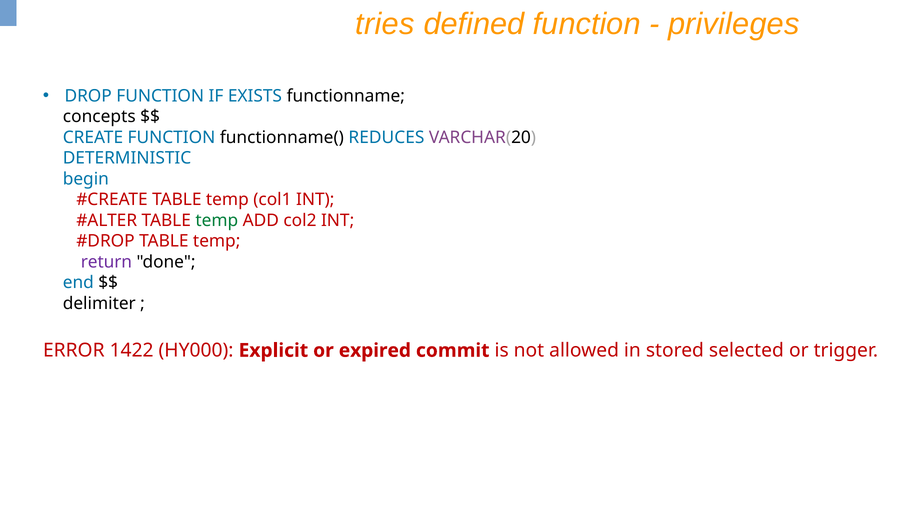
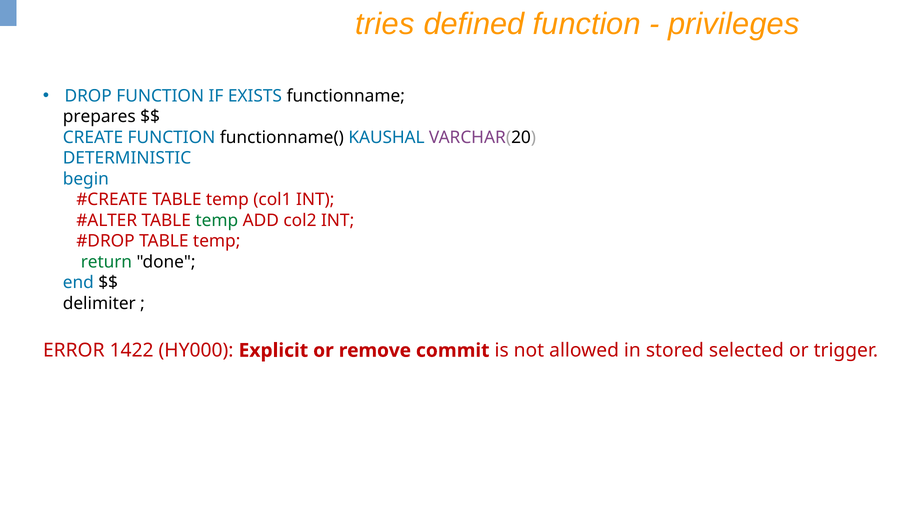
concepts: concepts -> prepares (99, 117)
REDUCES: REDUCES -> KAUSHAL (387, 137)
return colour: purple -> green (106, 262)
expired: expired -> remove (375, 350)
